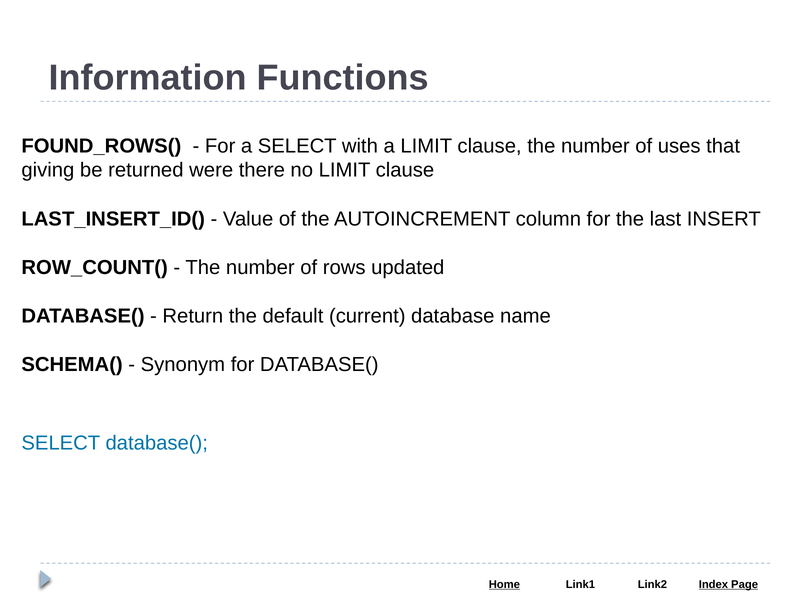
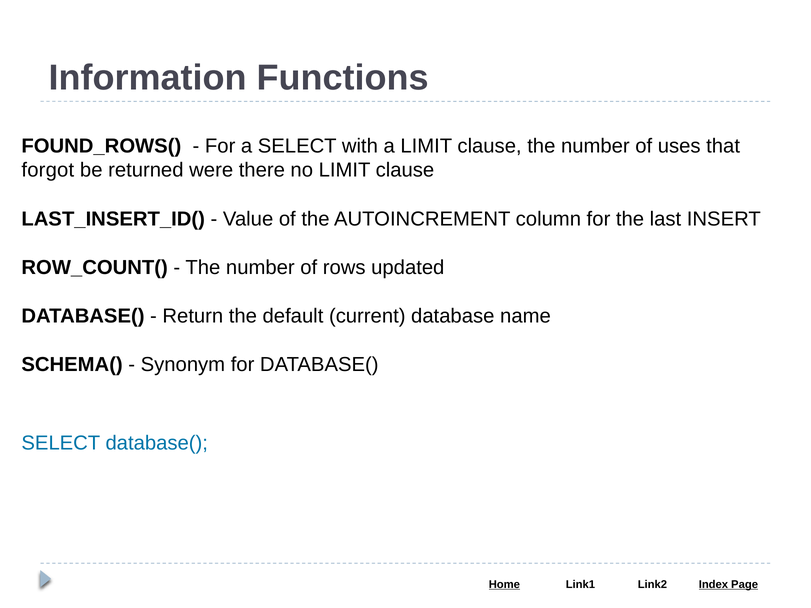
giving: giving -> forgot (48, 170)
